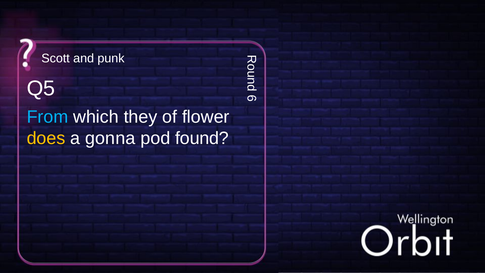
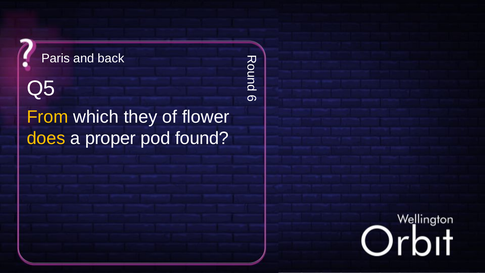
Scott: Scott -> Paris (56, 58)
punk: punk -> back (111, 58)
From colour: light blue -> yellow (47, 117)
gonna: gonna -> proper (110, 138)
